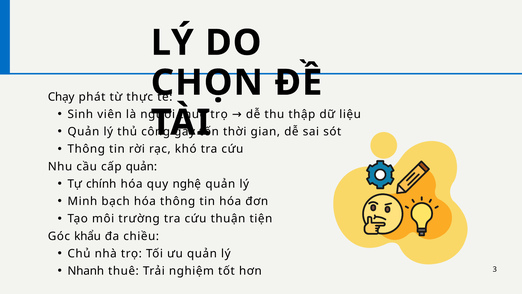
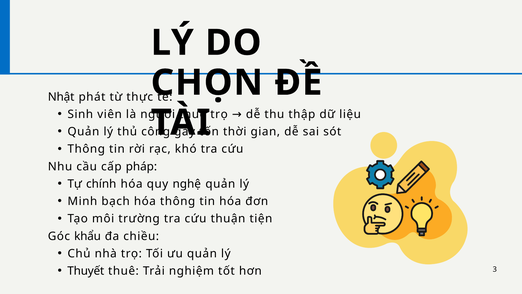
Chạy: Chạy -> Nhật (61, 97)
cấp quản: quản -> pháp (141, 166)
Nhanh: Nhanh -> Thuyết (86, 271)
